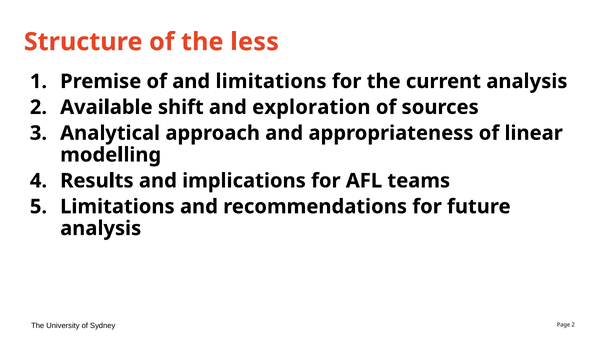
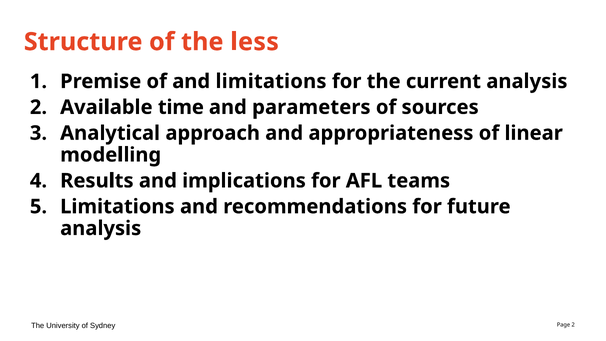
shift: shift -> time (181, 107)
exploration: exploration -> parameters (311, 107)
